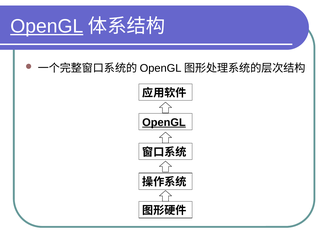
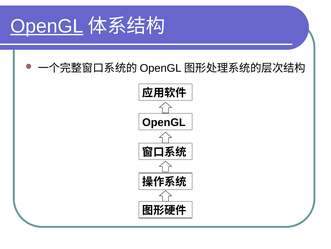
OpenGL underline: present -> none (164, 122)
